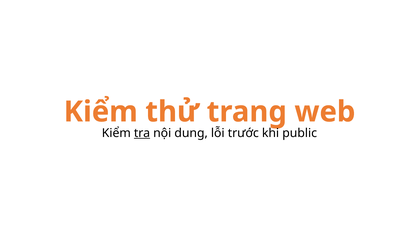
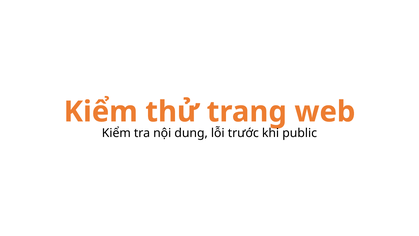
tra underline: present -> none (142, 133)
